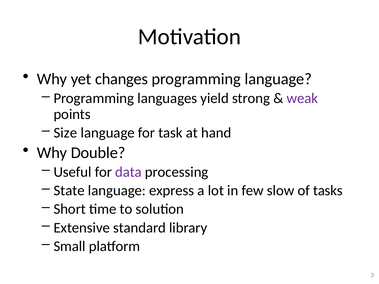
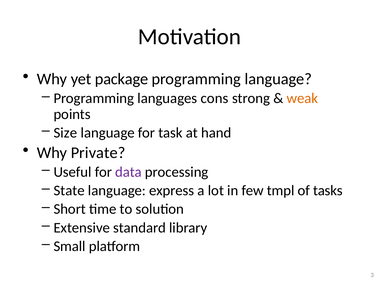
changes: changes -> package (122, 79)
yield: yield -> cons (215, 98)
weak colour: purple -> orange (302, 98)
Double: Double -> Private (98, 153)
slow: slow -> tmpl (281, 191)
